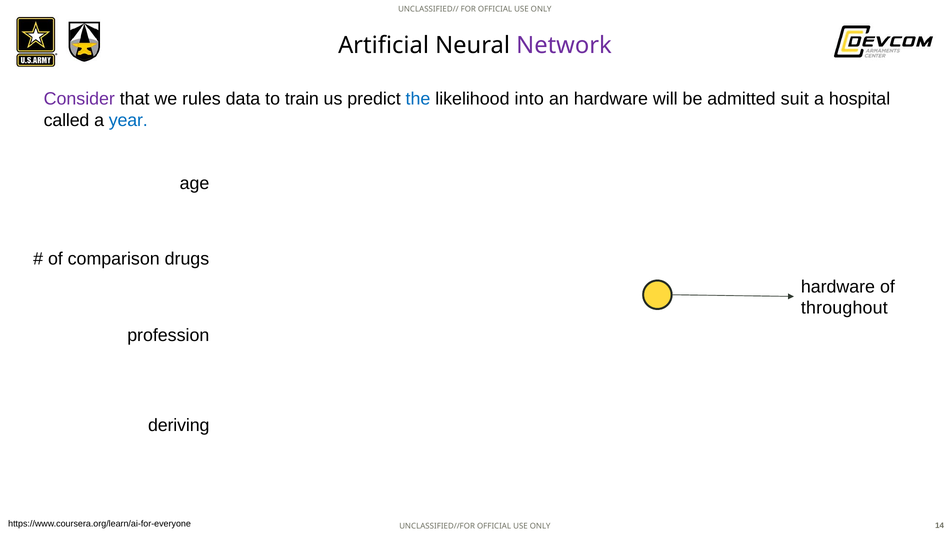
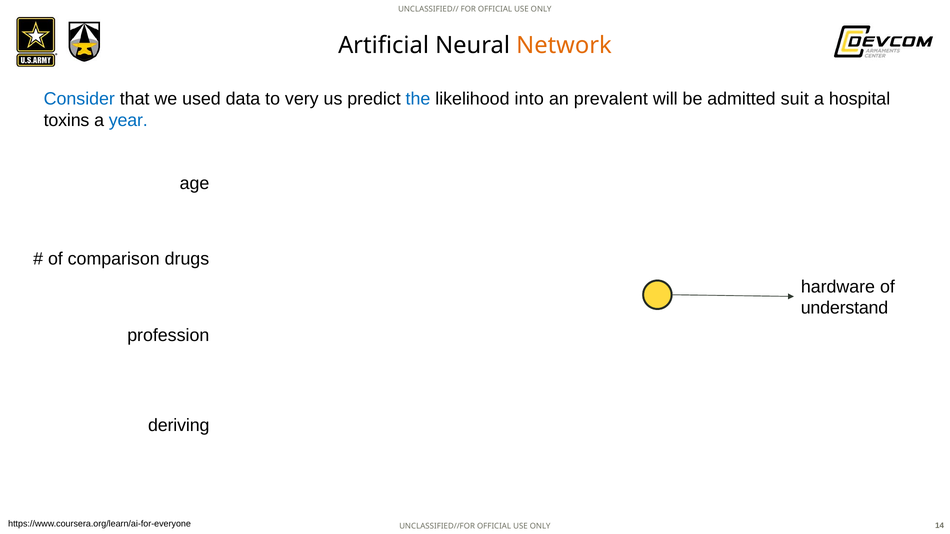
Network colour: purple -> orange (564, 46)
Consider colour: purple -> blue (79, 99)
rules: rules -> used (201, 99)
train: train -> very (302, 99)
an hardware: hardware -> prevalent (611, 99)
called: called -> toxins (67, 120)
throughout: throughout -> understand (845, 308)
